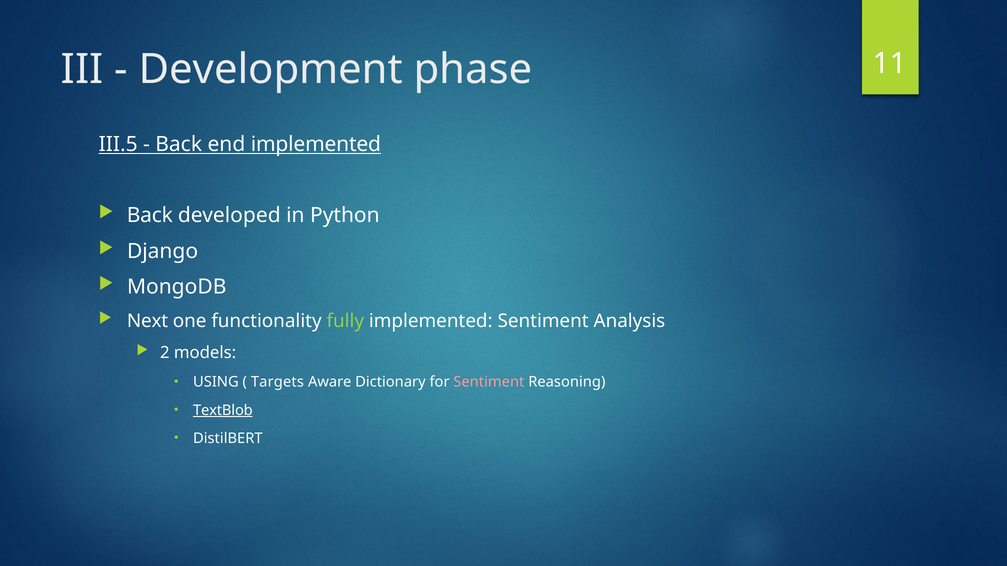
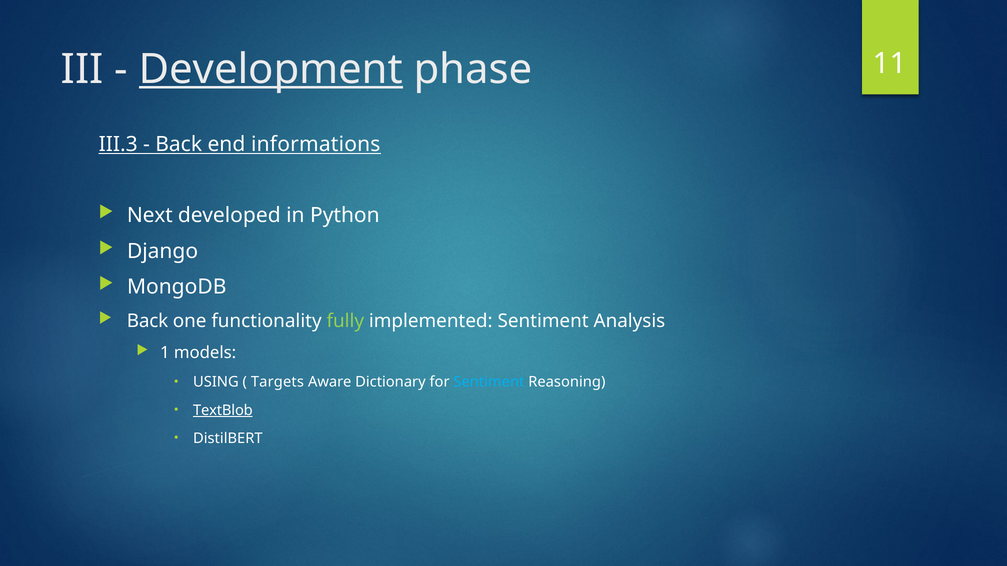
Development underline: none -> present (271, 69)
III.5: III.5 -> III.3 (118, 144)
end implemented: implemented -> informations (316, 144)
Back: Back -> Next (150, 216)
Next: Next -> Back (148, 321)
2: 2 -> 1 (165, 353)
Sentiment colour: pink -> light blue (489, 382)
